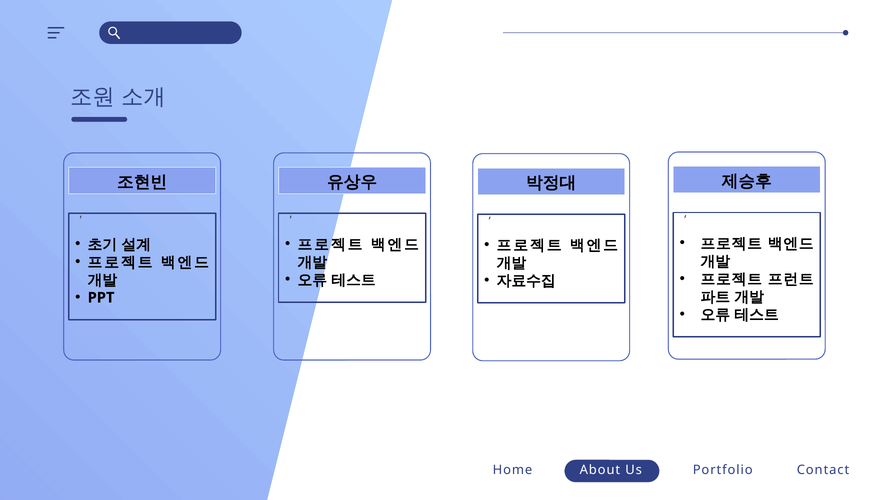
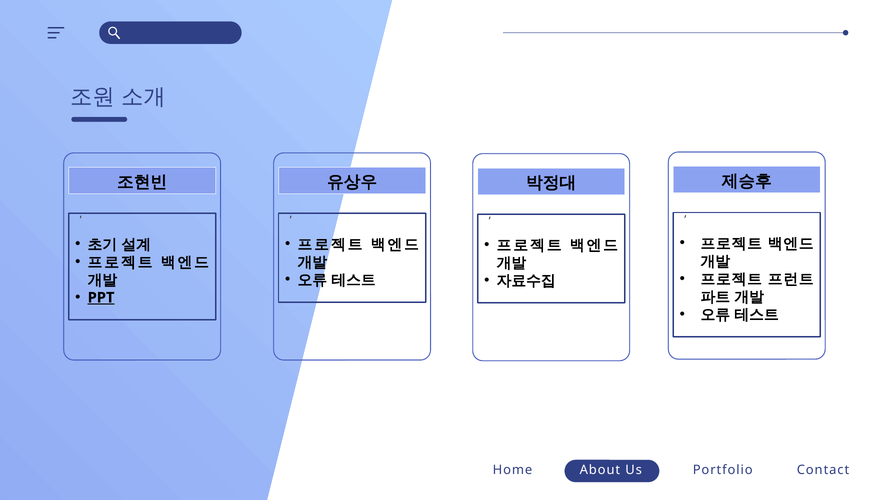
PPT underline: none -> present (101, 298)
